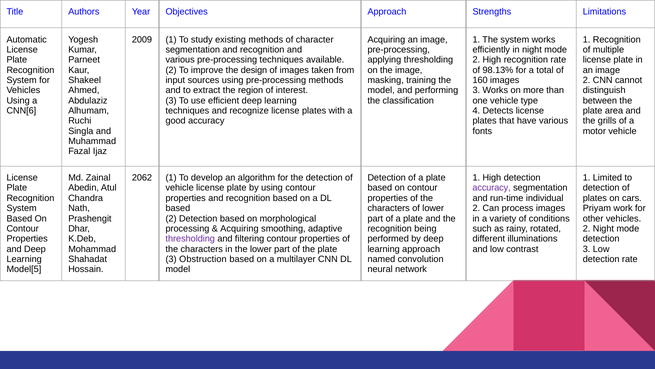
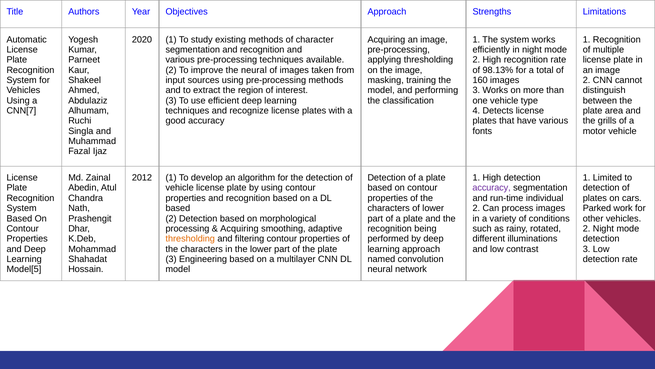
2009: 2009 -> 2020 (142, 39)
the design: design -> neural (254, 70)
CNN[6: CNN[6 -> CNN[7 (21, 111)
2062: 2062 -> 2012 (142, 178)
Priyam: Priyam -> Parked (597, 208)
thresholding colour: purple -> orange (190, 238)
Obstruction: Obstruction -> Engineering (203, 259)
